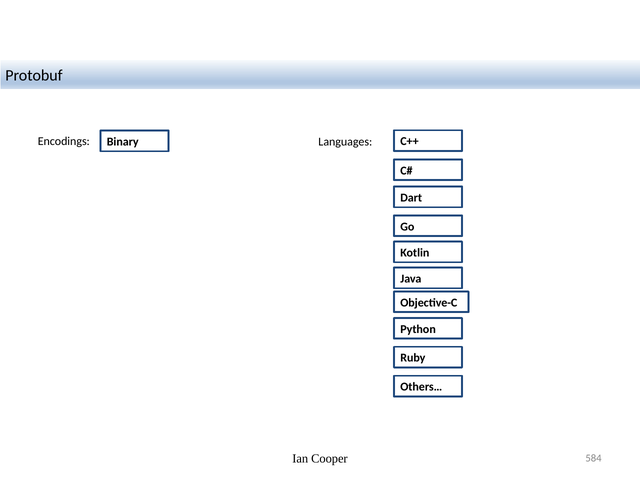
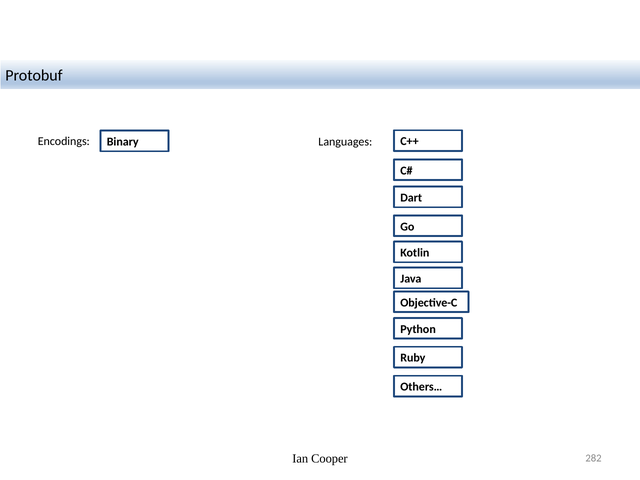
584: 584 -> 282 (593, 458)
